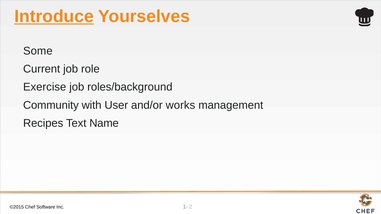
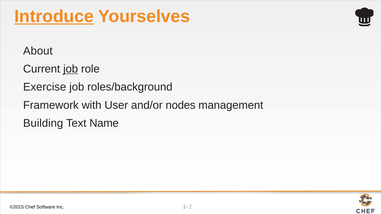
Some: Some -> About (38, 51)
job underline: none -> present (71, 69)
Community: Community -> Framework (51, 105)
works: works -> nodes (181, 105)
Recipes: Recipes -> Building (43, 123)
